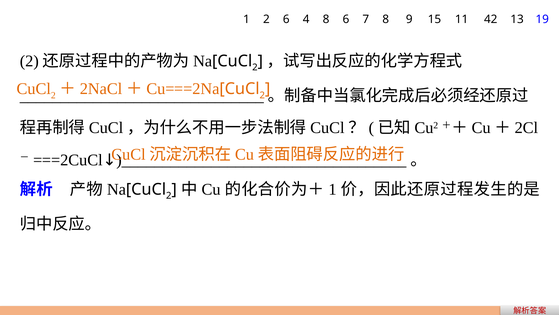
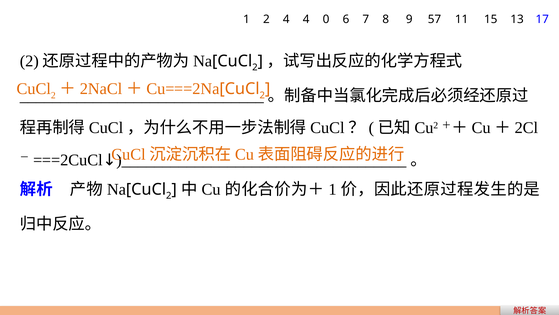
2 6: 6 -> 4 (286, 19)
4 8: 8 -> 0 (326, 19)
15: 15 -> 57 (434, 19)
42: 42 -> 15 (491, 19)
19: 19 -> 17 (542, 19)
